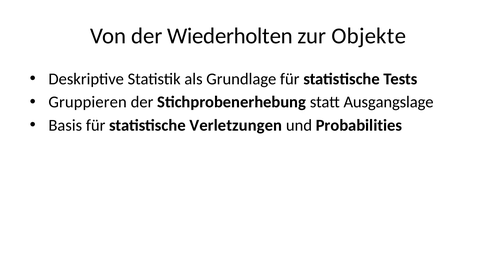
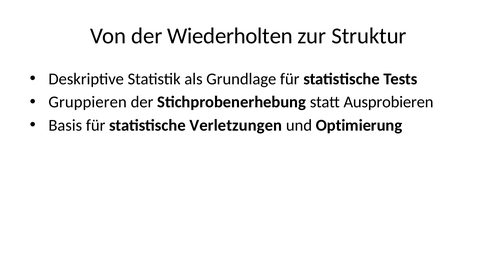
Objekte: Objekte -> Struktur (369, 36)
Ausgangslage: Ausgangslage -> Ausprobieren (389, 102)
Probabilities: Probabilities -> Optimierung (359, 125)
